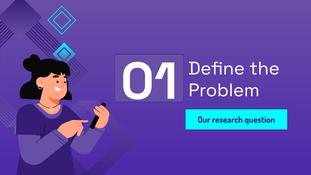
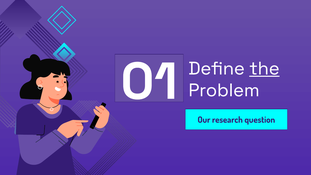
the underline: none -> present (264, 68)
